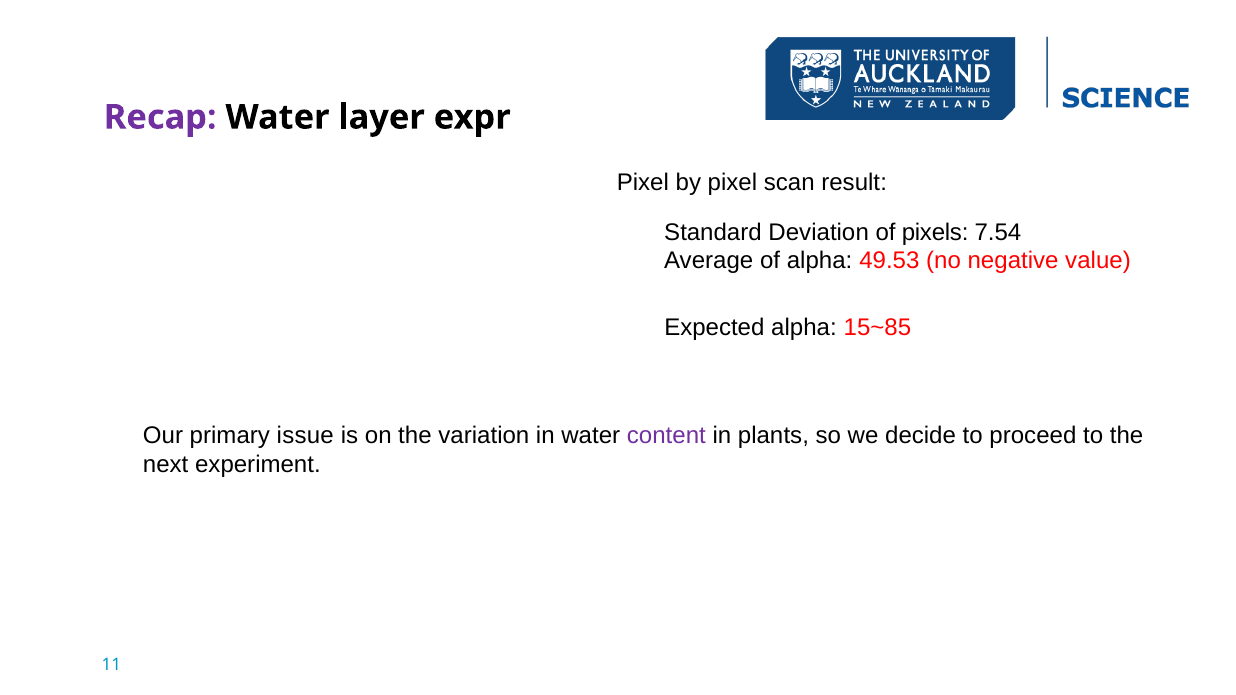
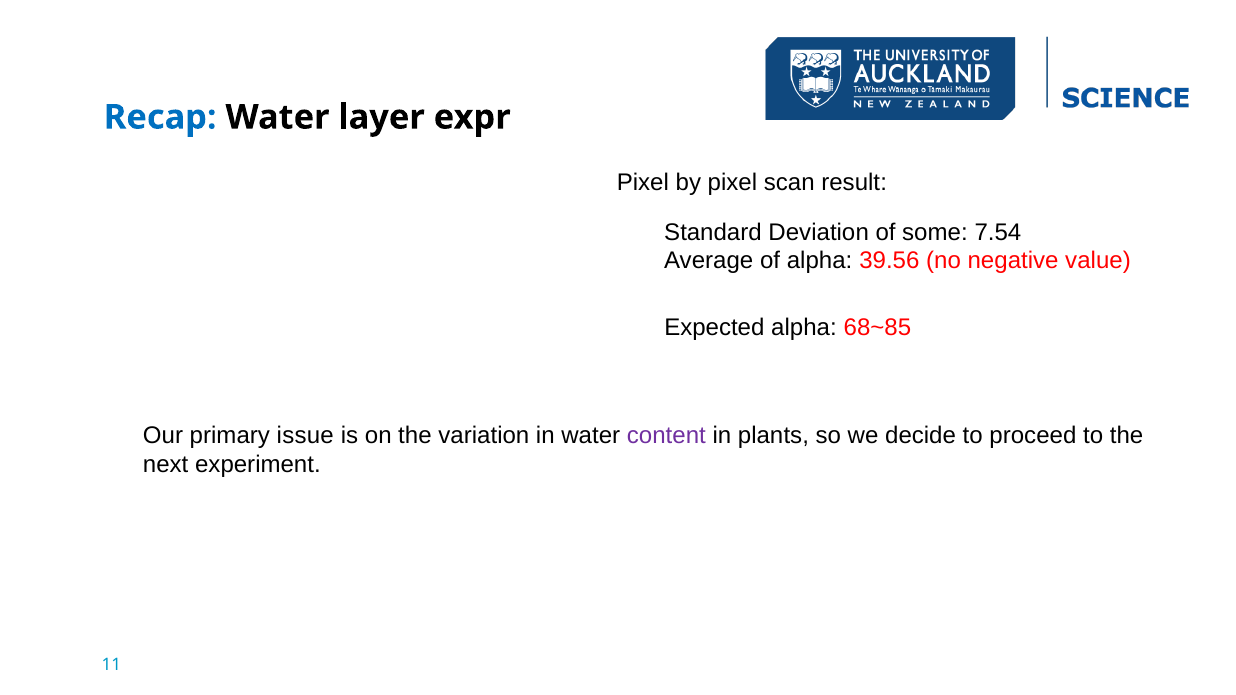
Recap colour: purple -> blue (160, 117)
pixels: pixels -> some (935, 232)
49.53: 49.53 -> 39.56 (889, 261)
15~85: 15~85 -> 68~85 (877, 328)
